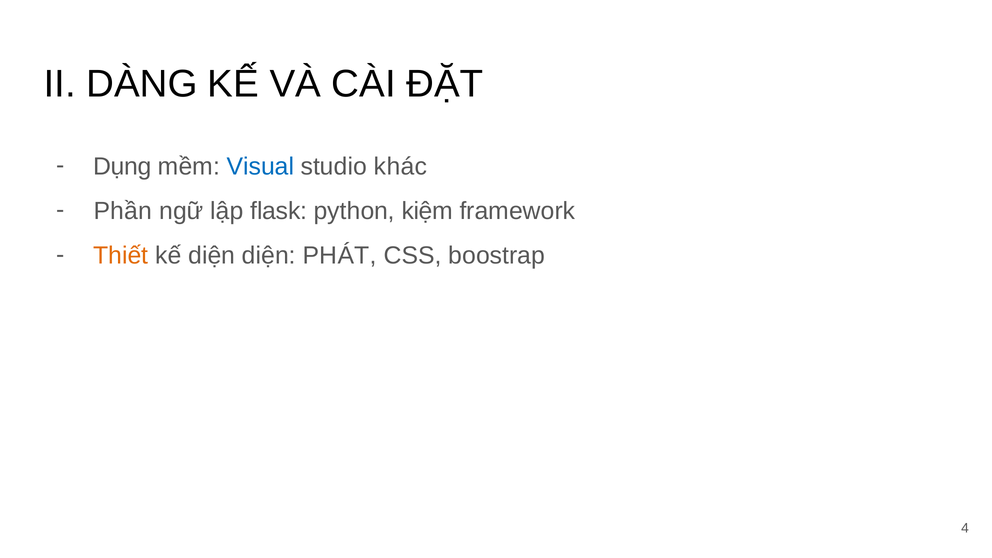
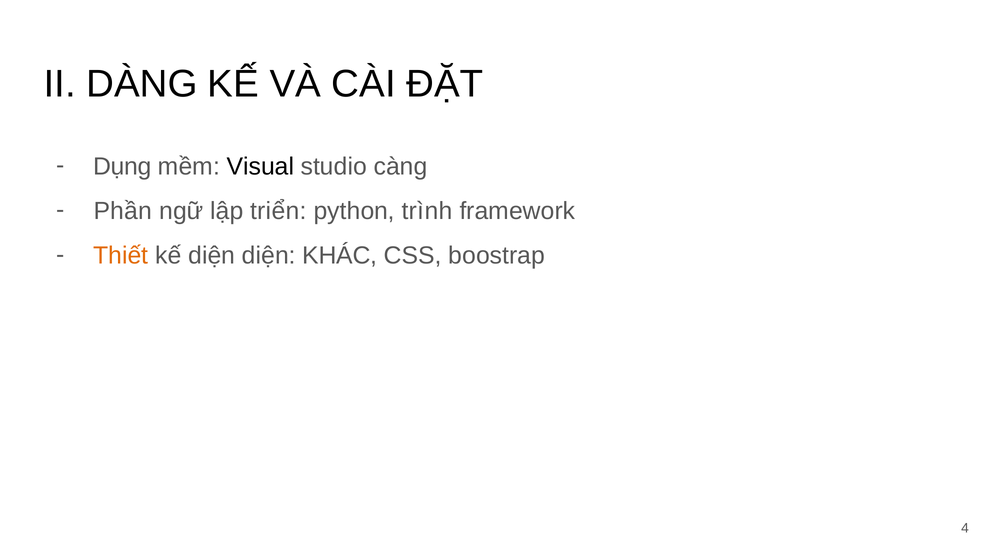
Visual colour: blue -> black (260, 166)
khác: khác -> càng (401, 166)
flask: flask -> triển (278, 211)
kiệm: kiệm -> trình (427, 211)
PHÁT: PHÁT -> KHÁC (340, 256)
